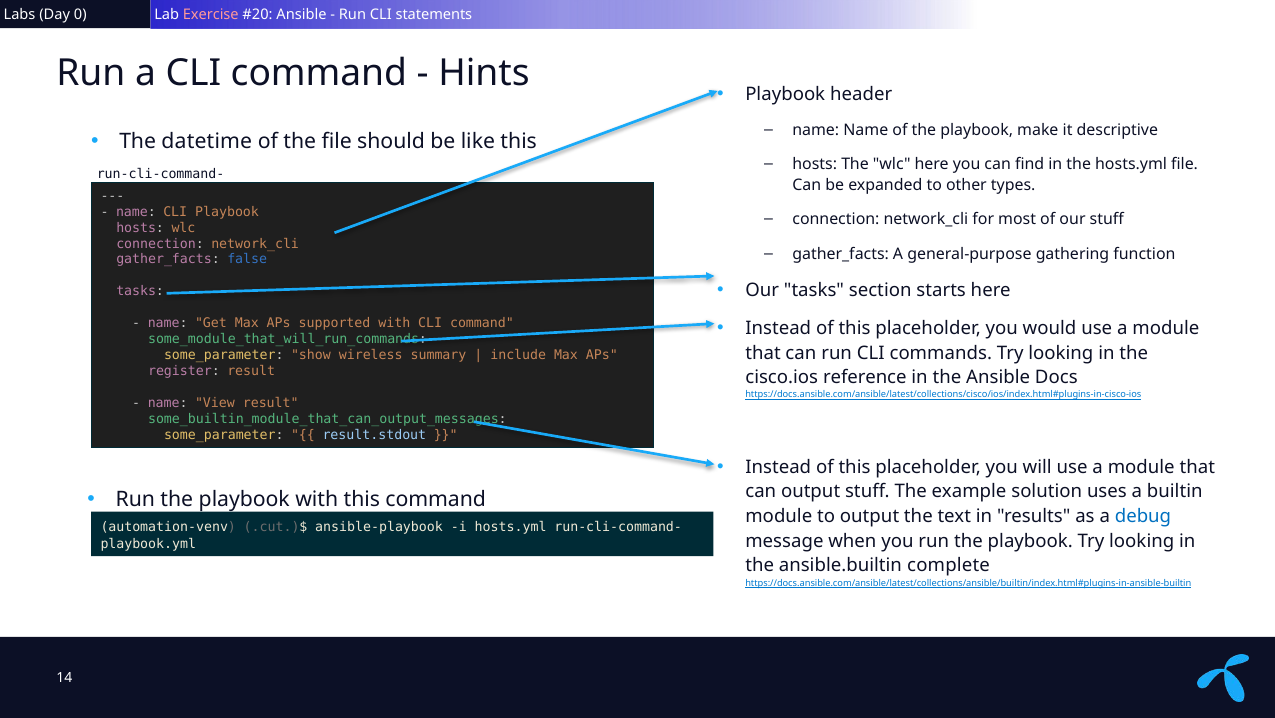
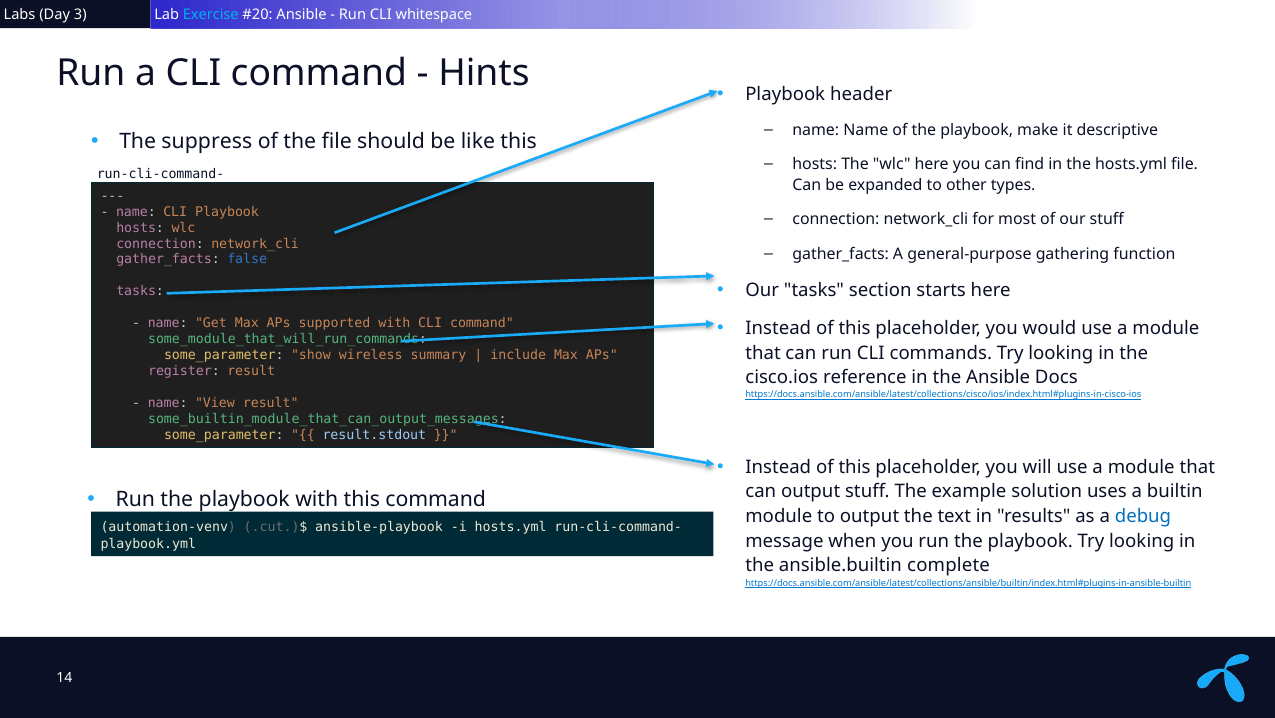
0: 0 -> 3 (80, 15)
Exercise colour: pink -> light blue (211, 15)
statements: statements -> whitespace (434, 15)
datetime: datetime -> suppress (207, 141)
